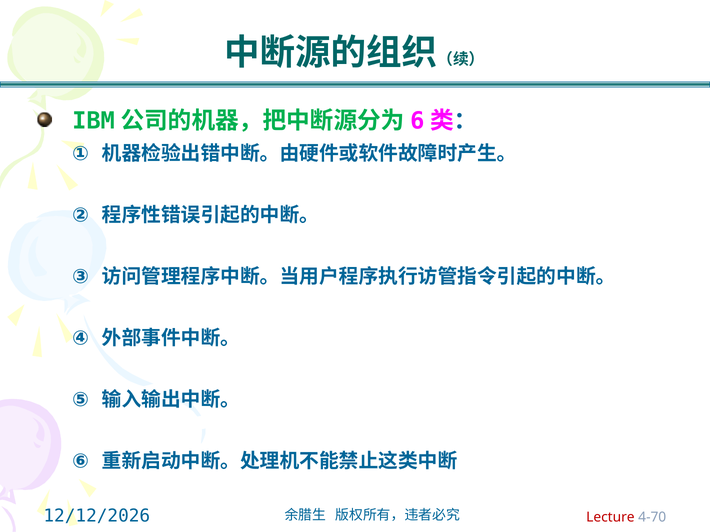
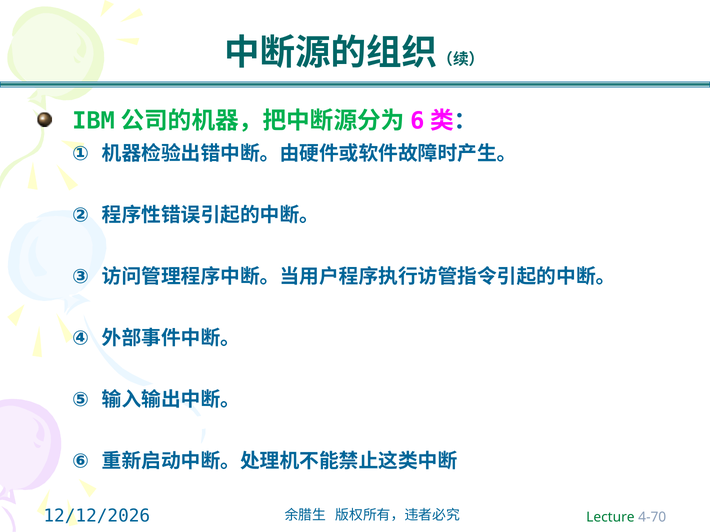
Lecture colour: red -> green (610, 518)
